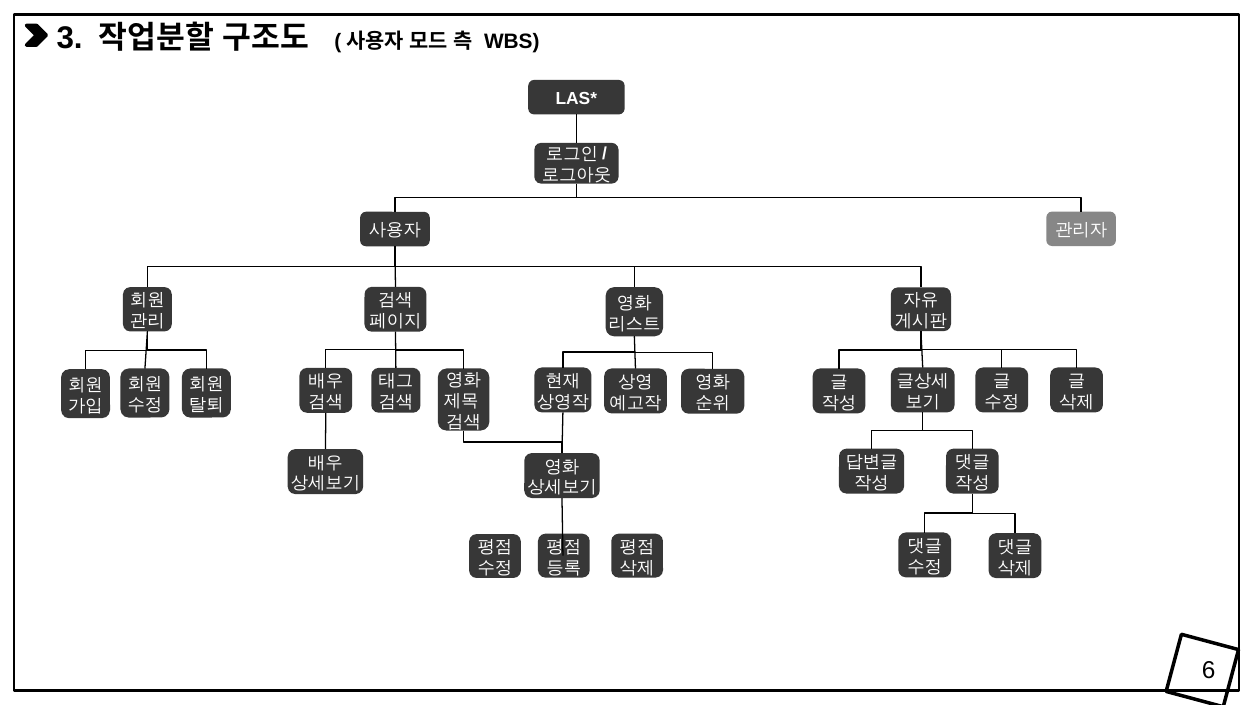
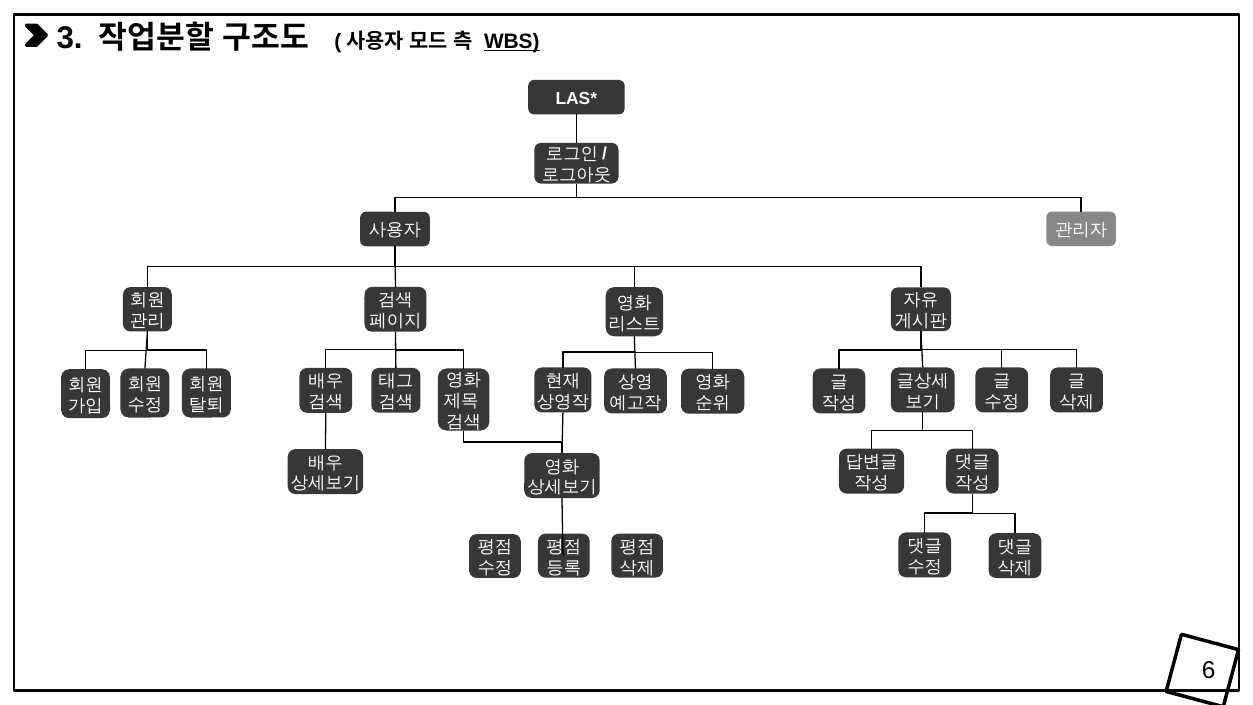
WBS underline: none -> present (512, 42)
